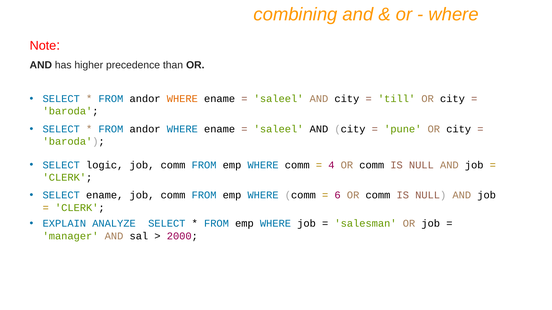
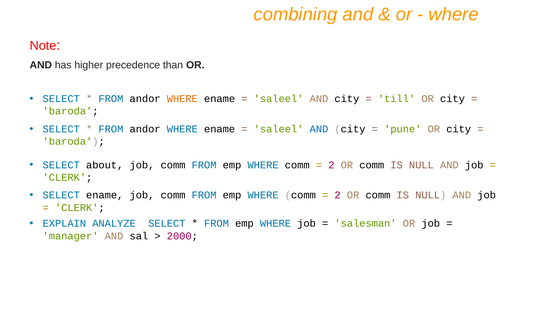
AND colour: black -> blue (319, 129)
logic: logic -> about (105, 165)
4: 4 -> 2 (331, 165)
6: 6 -> 2 (338, 196)
